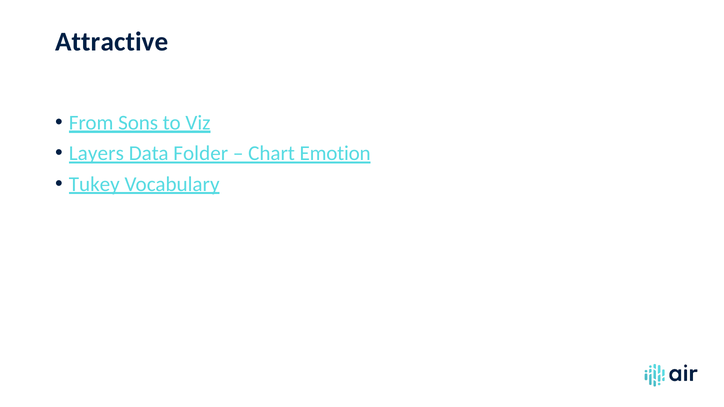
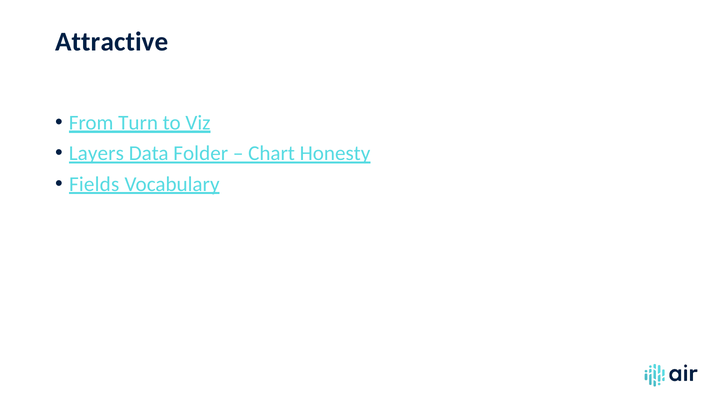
Sons: Sons -> Turn (138, 123)
Emotion: Emotion -> Honesty (335, 153)
Tukey: Tukey -> Fields (94, 184)
